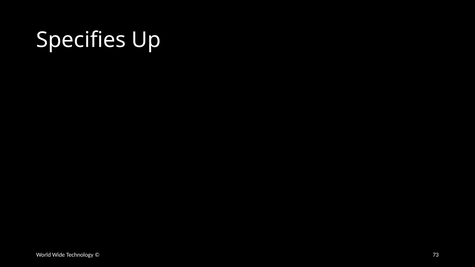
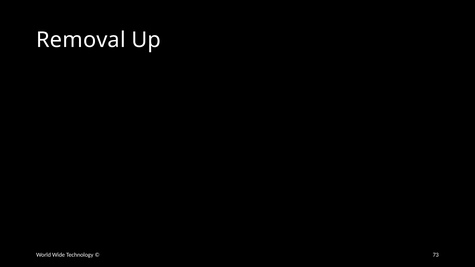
Specifies: Specifies -> Removal (81, 40)
